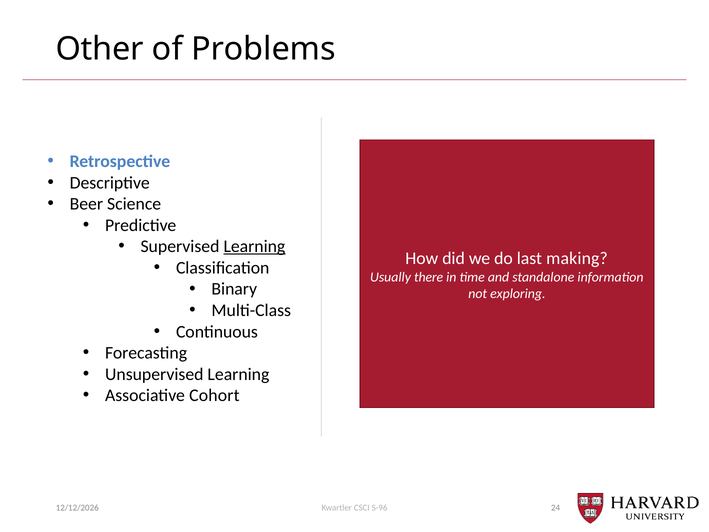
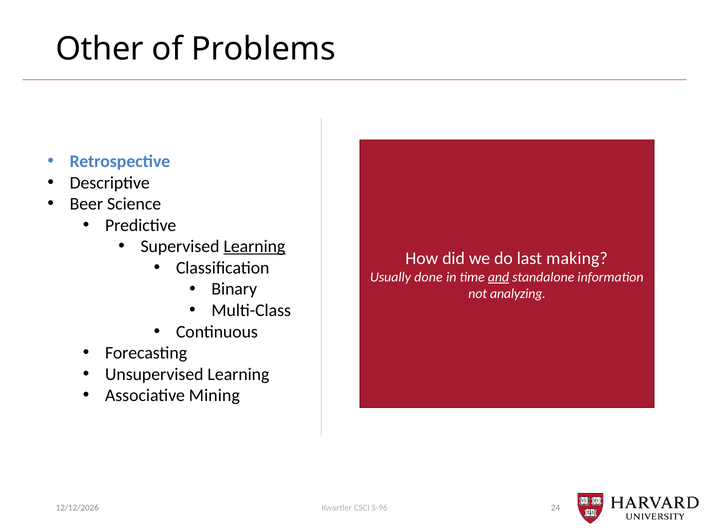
there: there -> done (428, 277)
and underline: none -> present (499, 277)
exploring: exploring -> analyzing (518, 293)
Cohort: Cohort -> Mining (214, 395)
